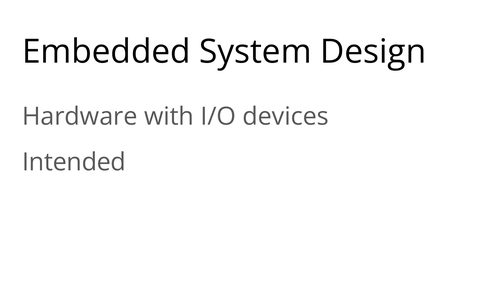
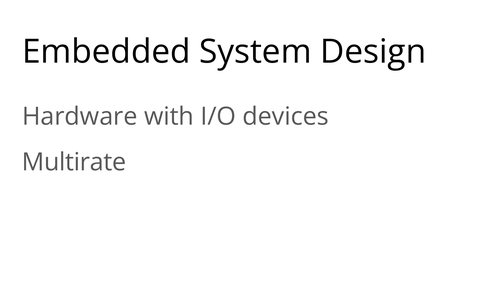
Intended: Intended -> Multirate (74, 162)
